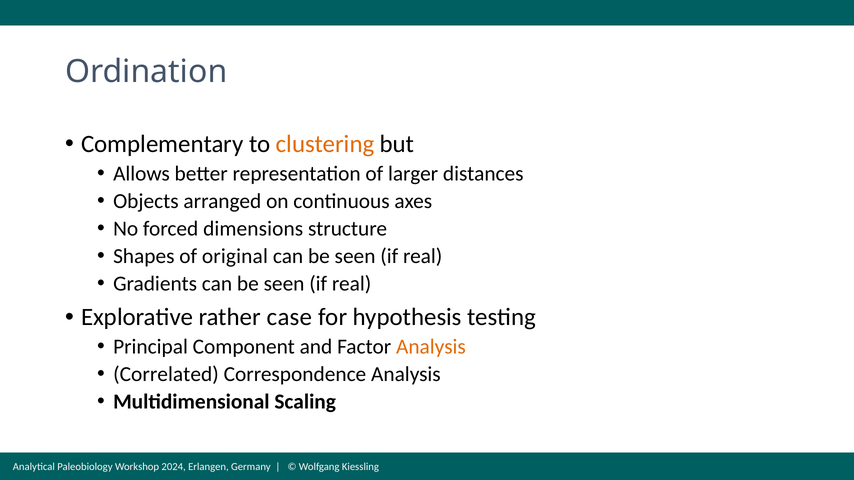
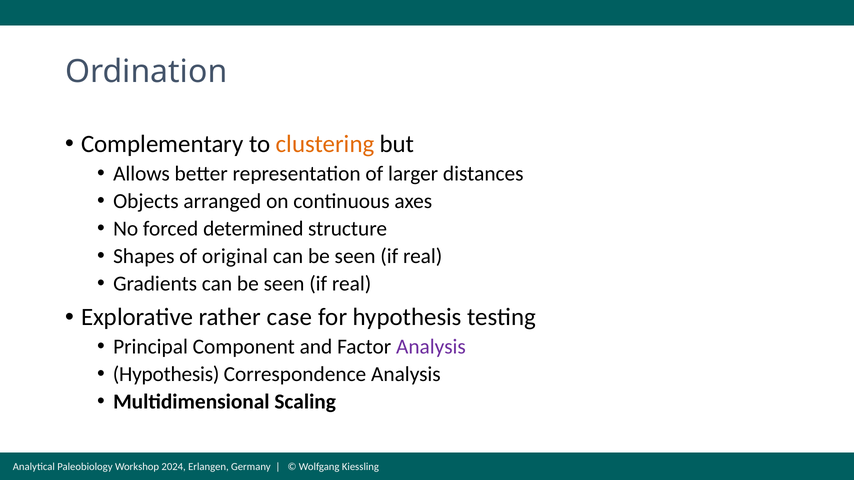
dimensions: dimensions -> determined (253, 229)
Analysis colour: orange -> purple (431, 347)
Correlated: Correlated -> Hypothesis (166, 374)
